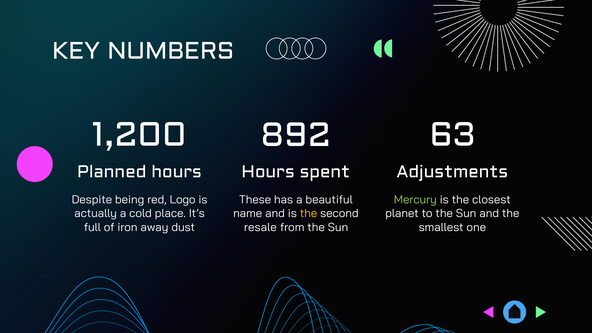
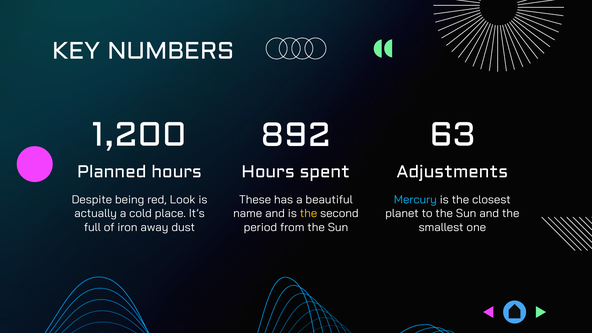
Logo: Logo -> Look (183, 200)
Mercury colour: light green -> light blue (415, 200)
resale: resale -> period (260, 227)
